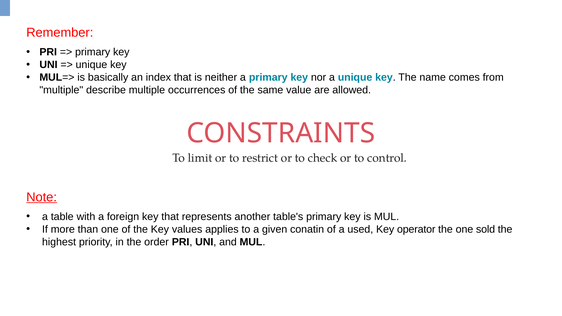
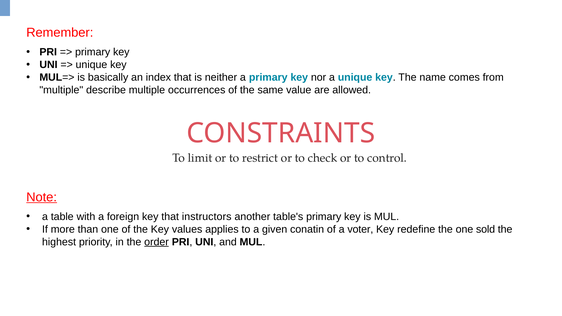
represents: represents -> instructors (207, 217)
used: used -> voter (360, 229)
operator: operator -> redefine (416, 229)
order underline: none -> present (157, 242)
